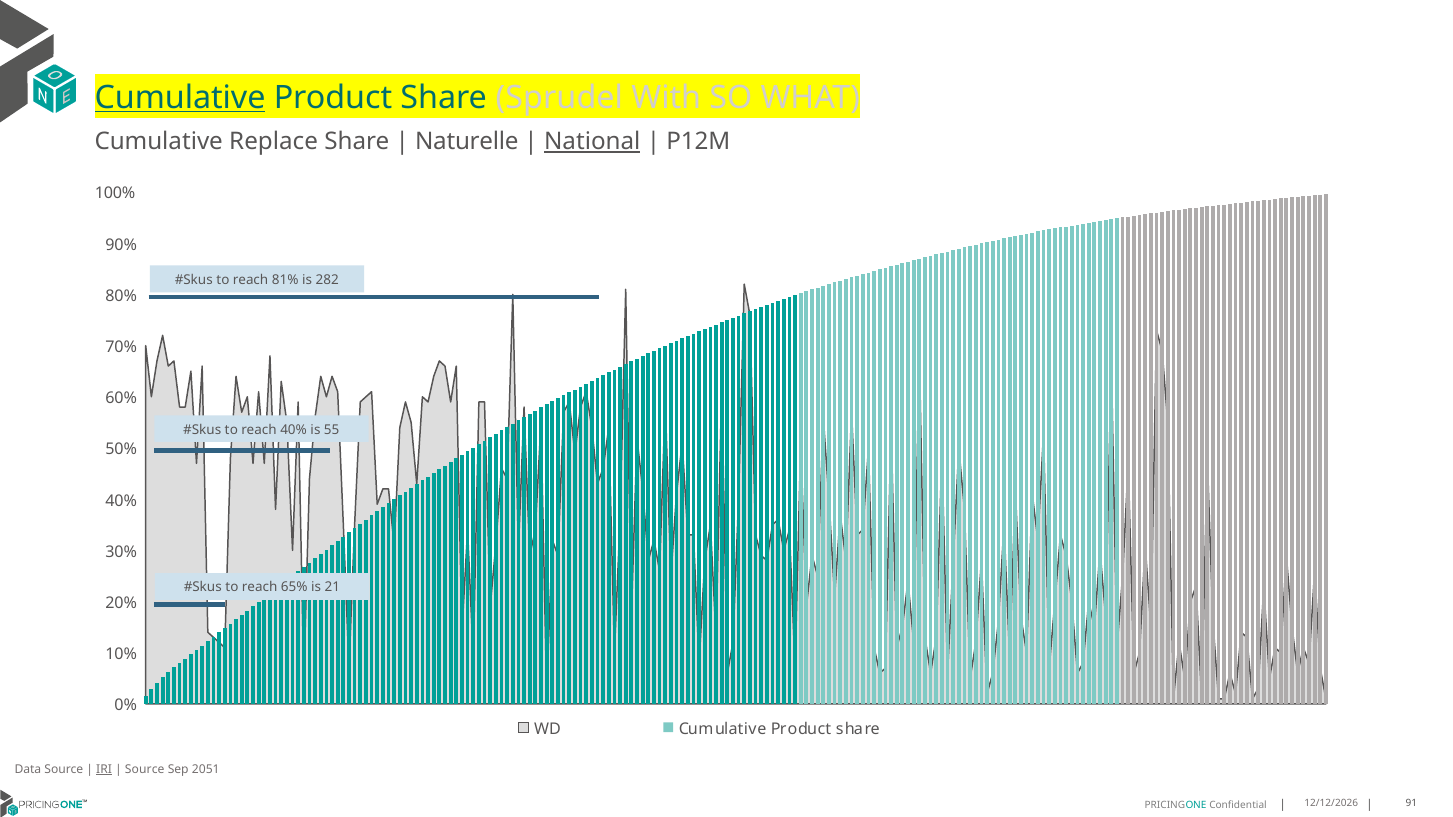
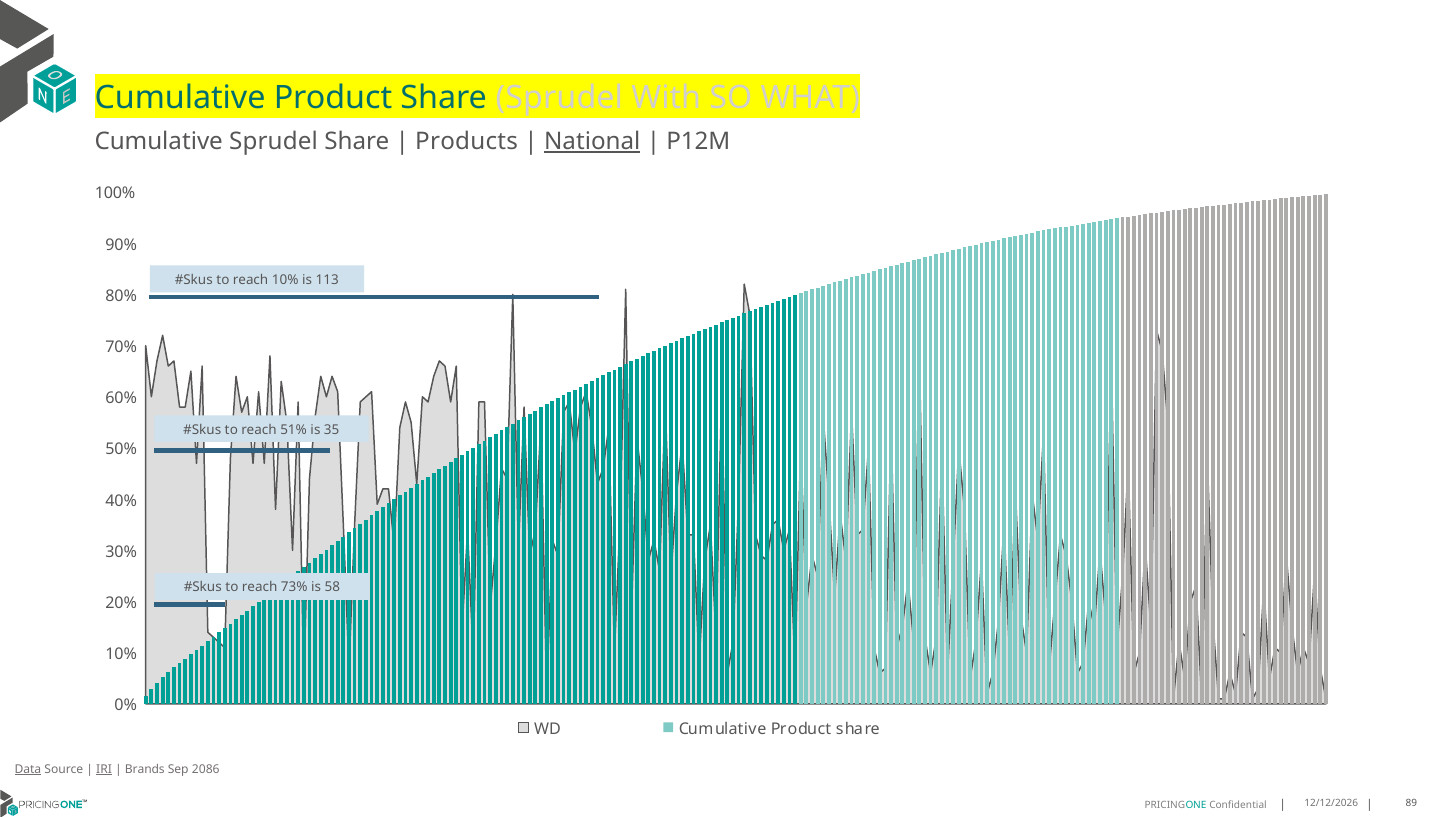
Cumulative underline: present -> none (180, 98)
Cumulative Replace: Replace -> Sprudel (274, 142)
Naturelle: Naturelle -> Products (467, 142)
reach 81%: 81% -> 10% (285, 280)
282: 282 -> 113 (327, 280)
reach 40%: 40% -> 51% (294, 430)
55: 55 -> 35 (332, 430)
65%: 65% -> 73% (294, 588)
21: 21 -> 58 (332, 588)
Data underline: none -> present (28, 770)
Source: Source -> Brands (145, 770)
2051: 2051 -> 2086 (206, 770)
91: 91 -> 89 (1411, 804)
